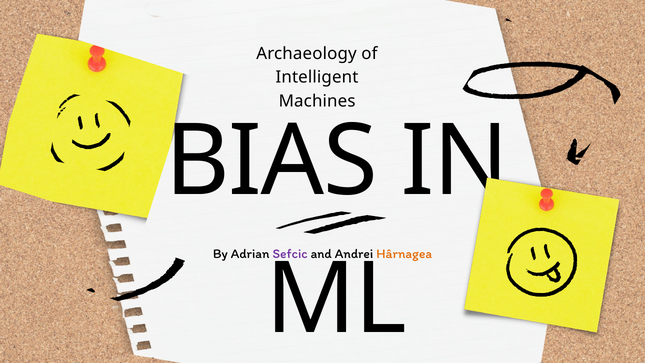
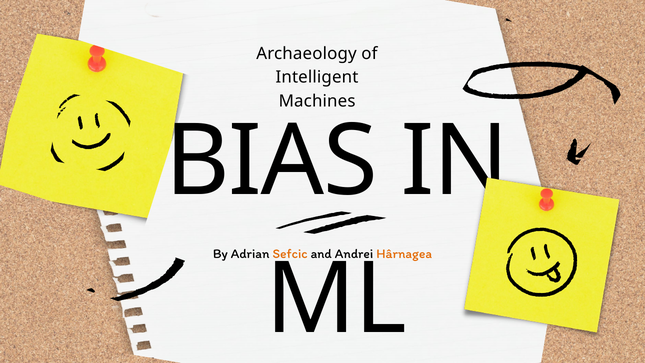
Sefcic colour: purple -> orange (290, 254)
